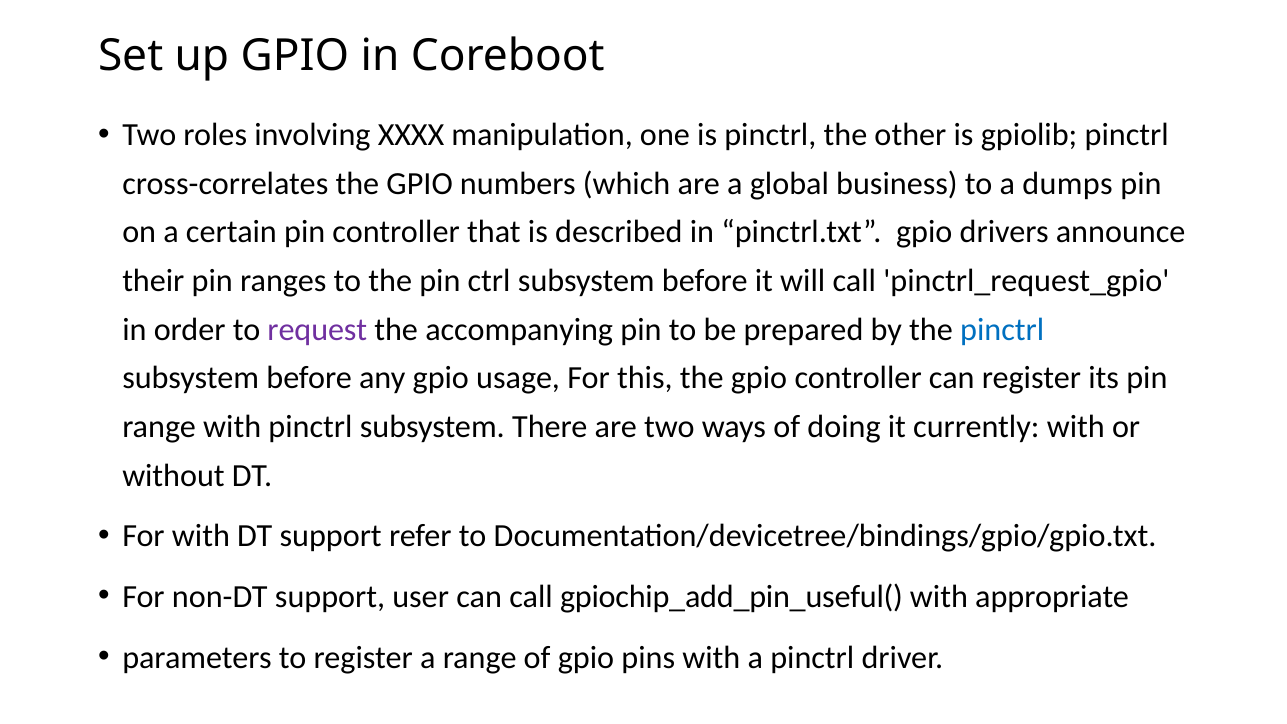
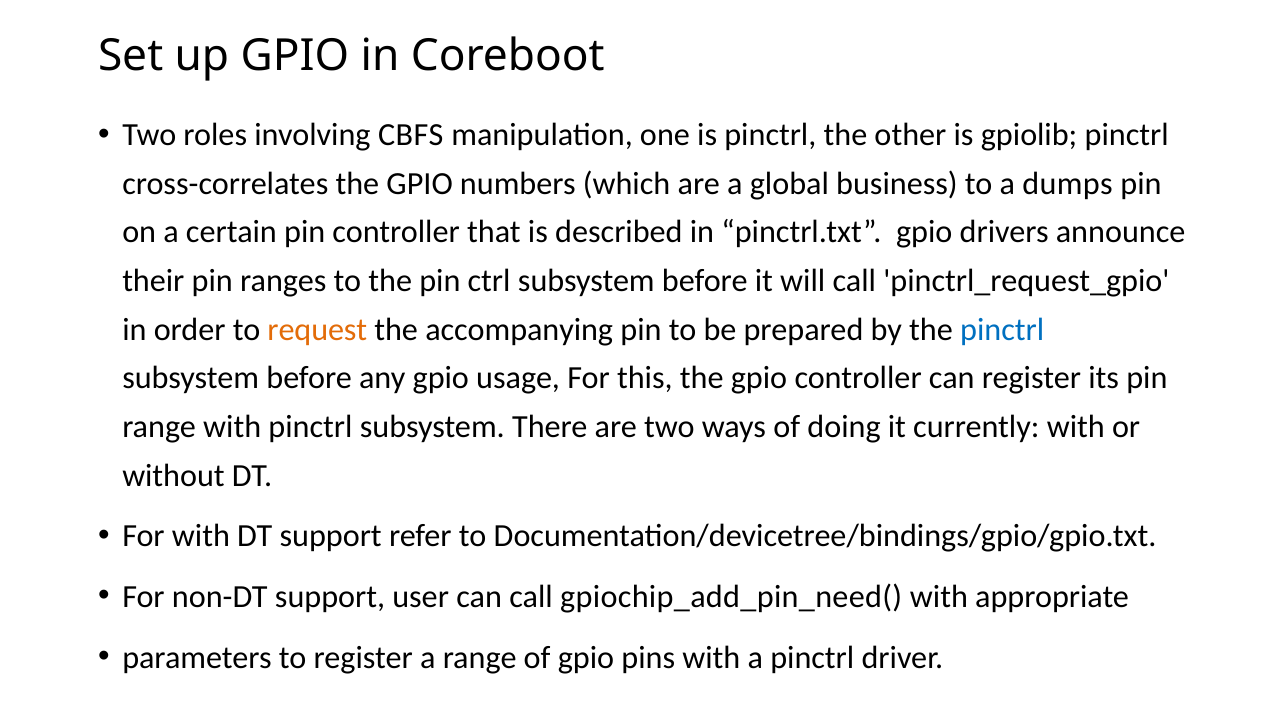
XXXX: XXXX -> CBFS (411, 135)
request colour: purple -> orange (317, 330)
gpiochip_add_pin_useful(: gpiochip_add_pin_useful( -> gpiochip_add_pin_need( (731, 597)
